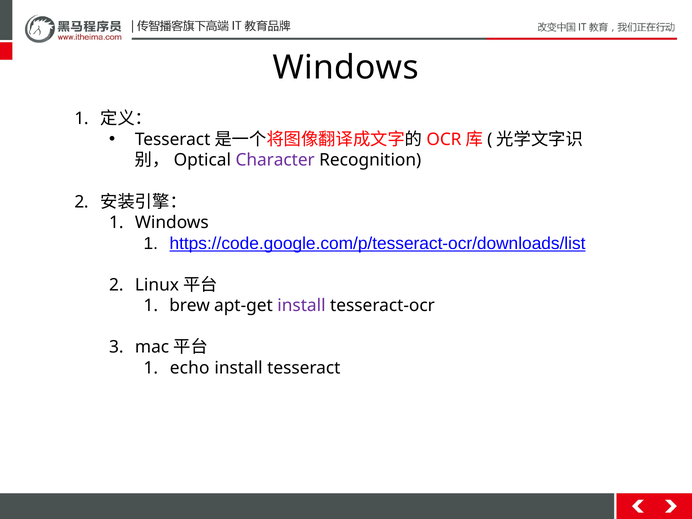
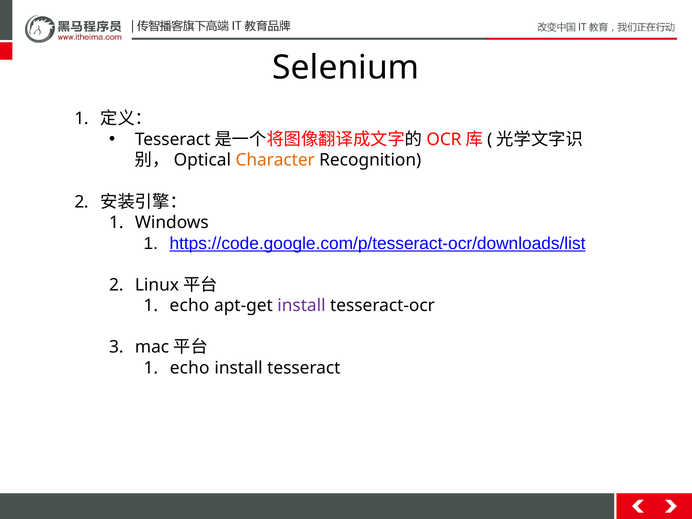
Windows: Windows -> Selenium (346, 67)
Character colour: purple -> orange (275, 160)
brew: brew -> echo (189, 306)
